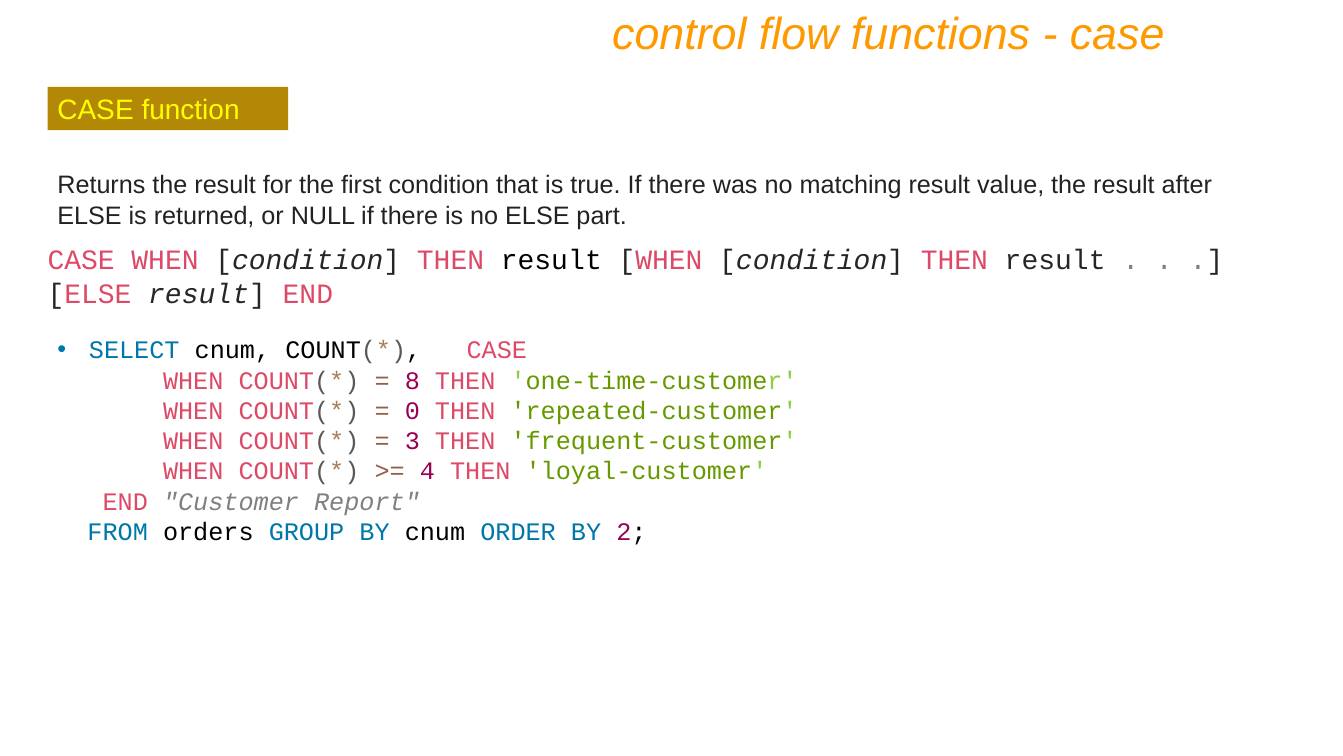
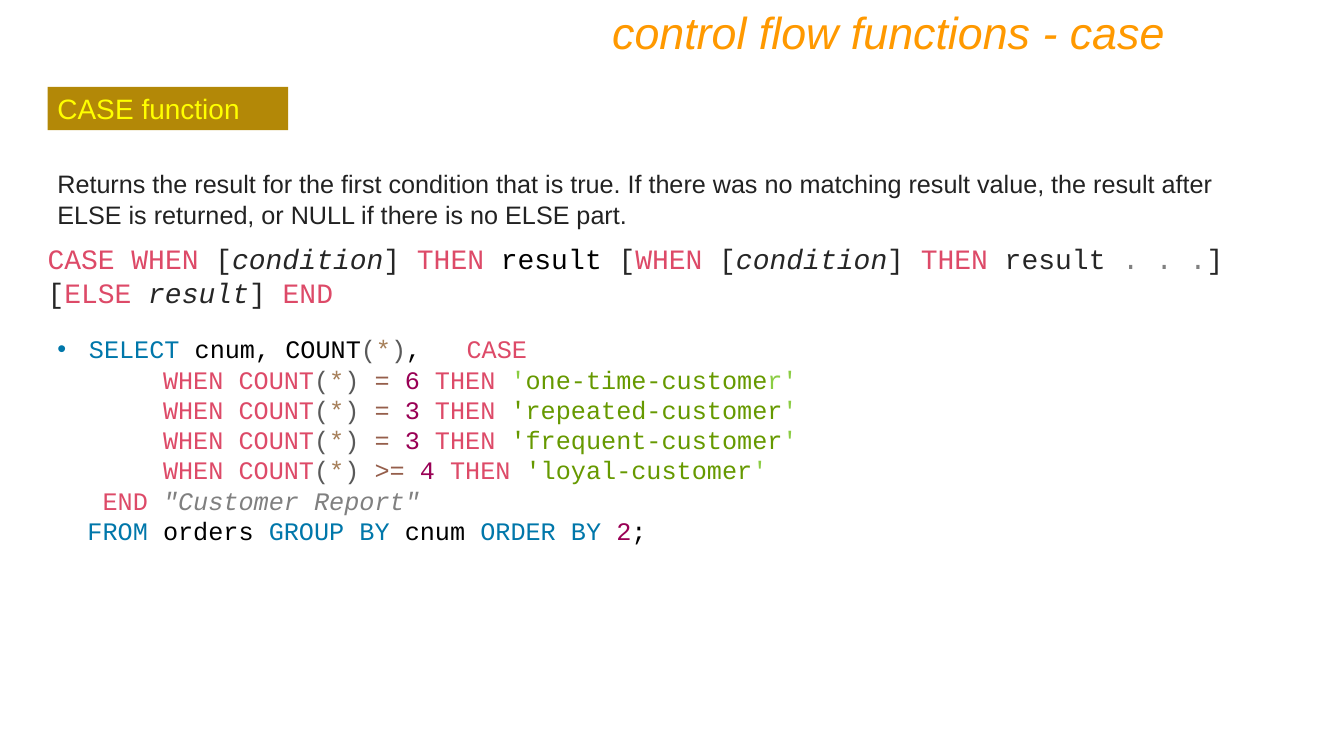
8: 8 -> 6 (412, 380)
0: 0 -> 3 (412, 411)
